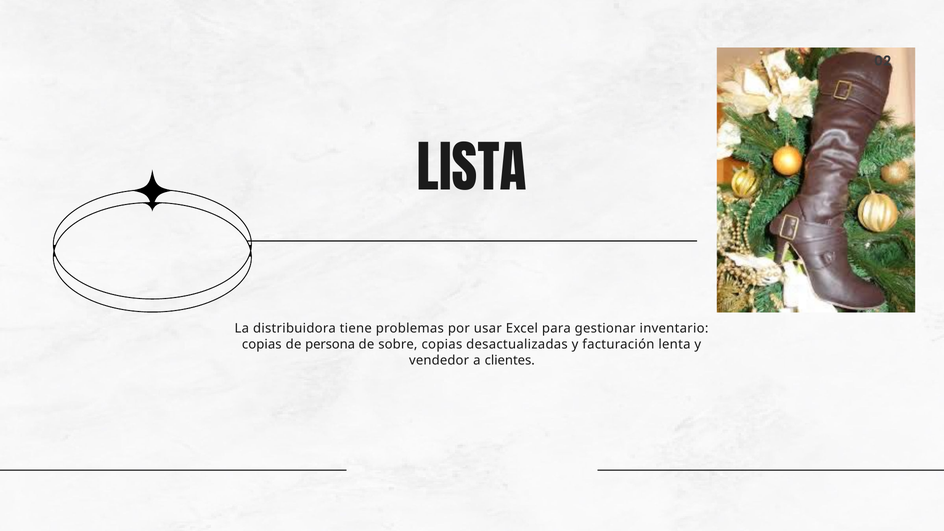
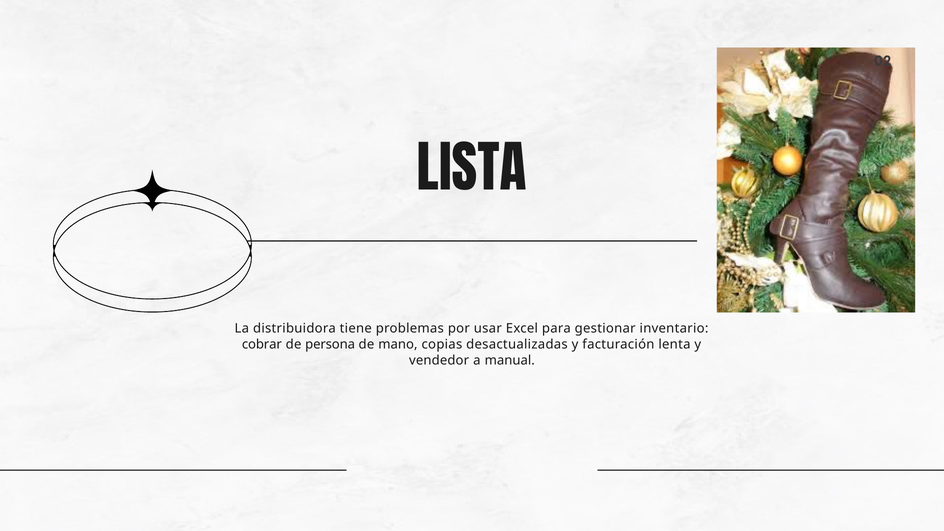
copias: copias -> cobrar (262, 345)
sobre: sobre -> mano (398, 345)
clientes: clientes -> manual (510, 361)
